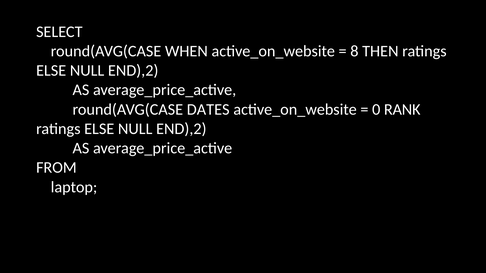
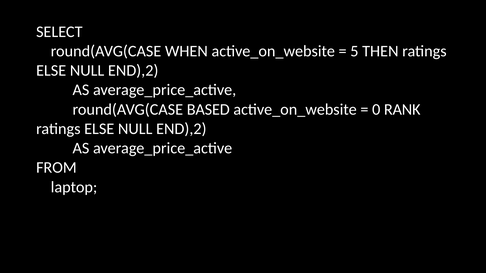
8: 8 -> 5 (354, 51)
DATES: DATES -> BASED (208, 109)
